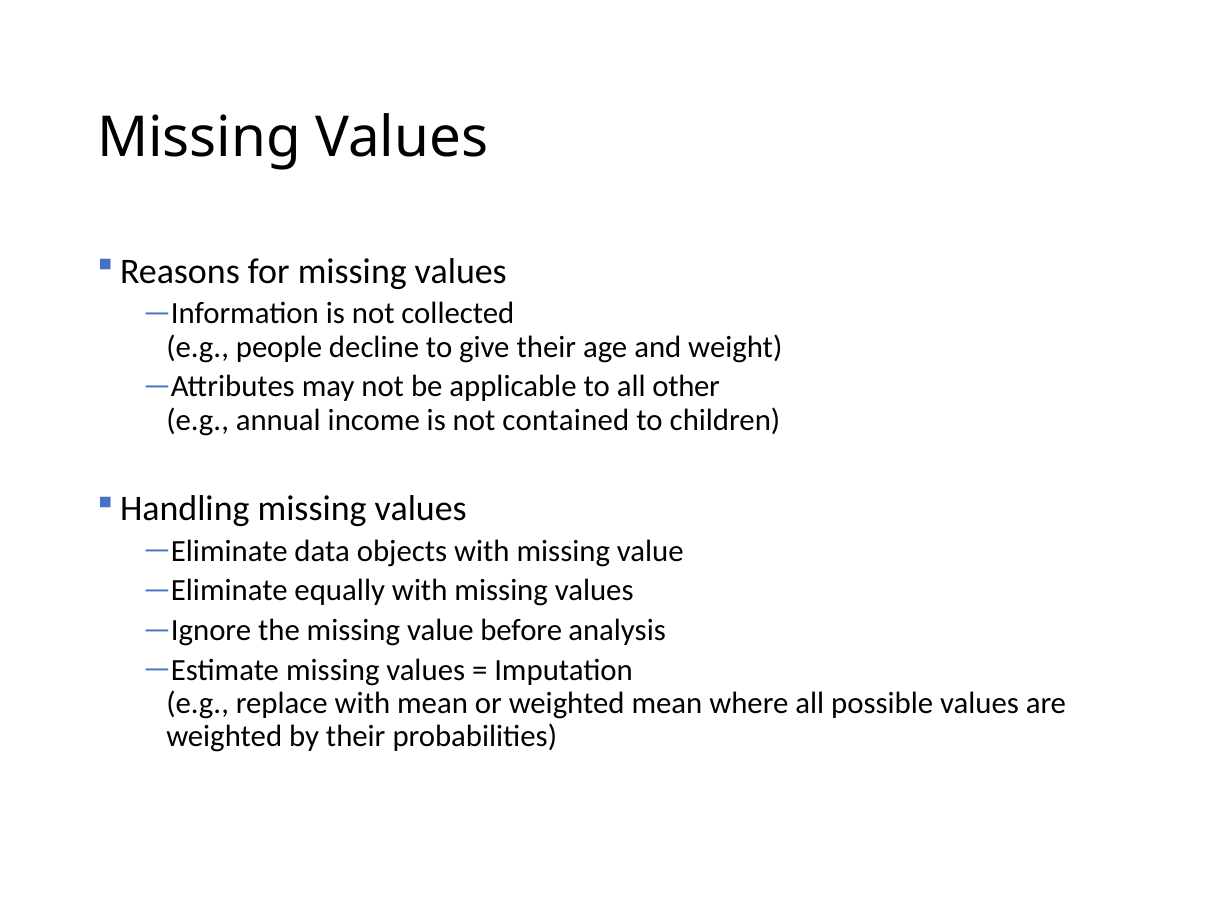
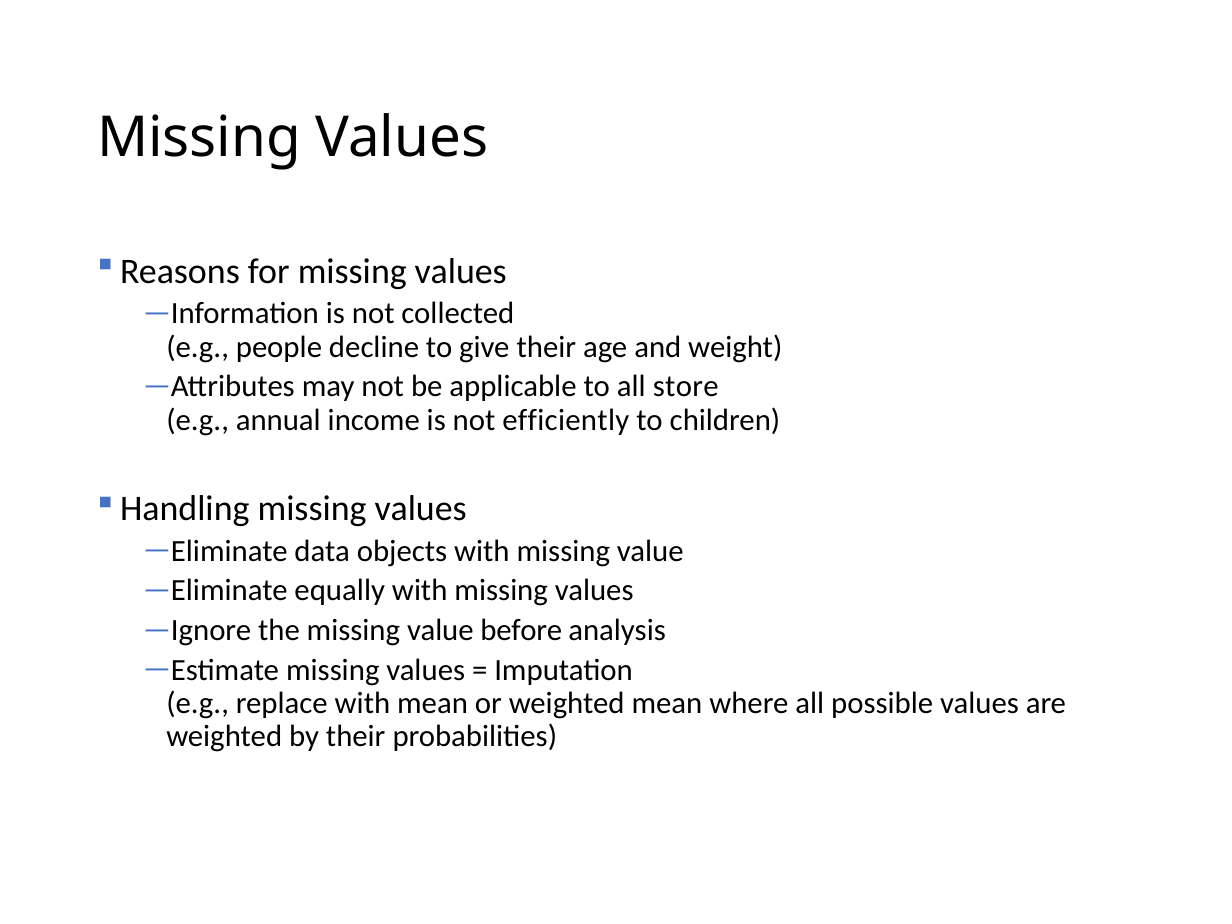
other: other -> store (686, 387)
contained: contained -> efficiently (566, 420)
